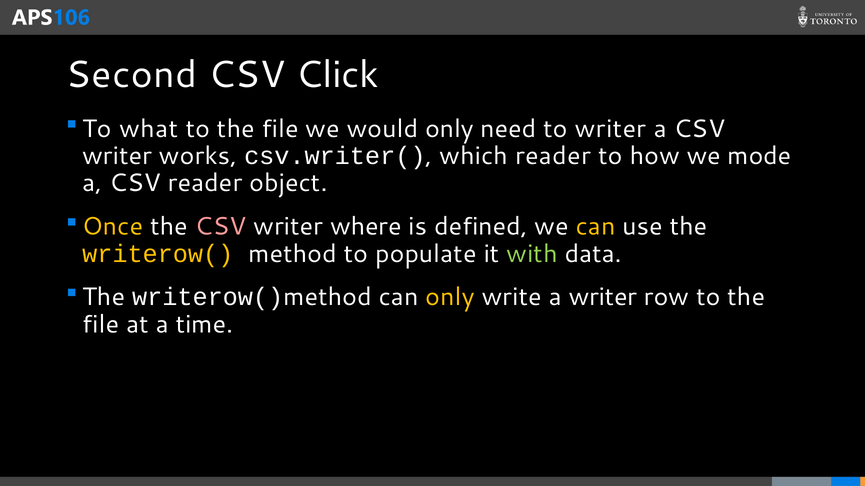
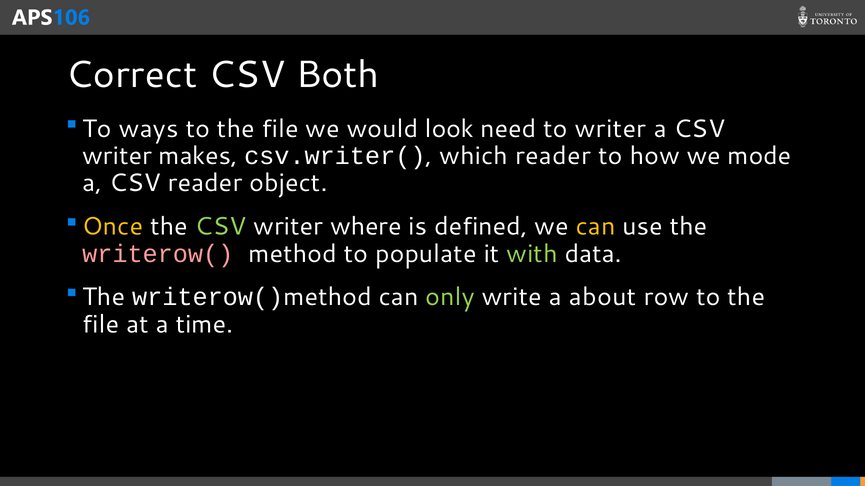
Second: Second -> Correct (132, 75)
Click: Click -> Both (337, 75)
what: what -> ways (149, 129)
would only: only -> look (449, 129)
works: works -> makes (198, 156)
CSV colour: pink -> light green (221, 227)
writerow( colour: yellow -> pink (158, 254)
only colour: yellow -> light green (450, 297)
a writer: writer -> about (603, 297)
